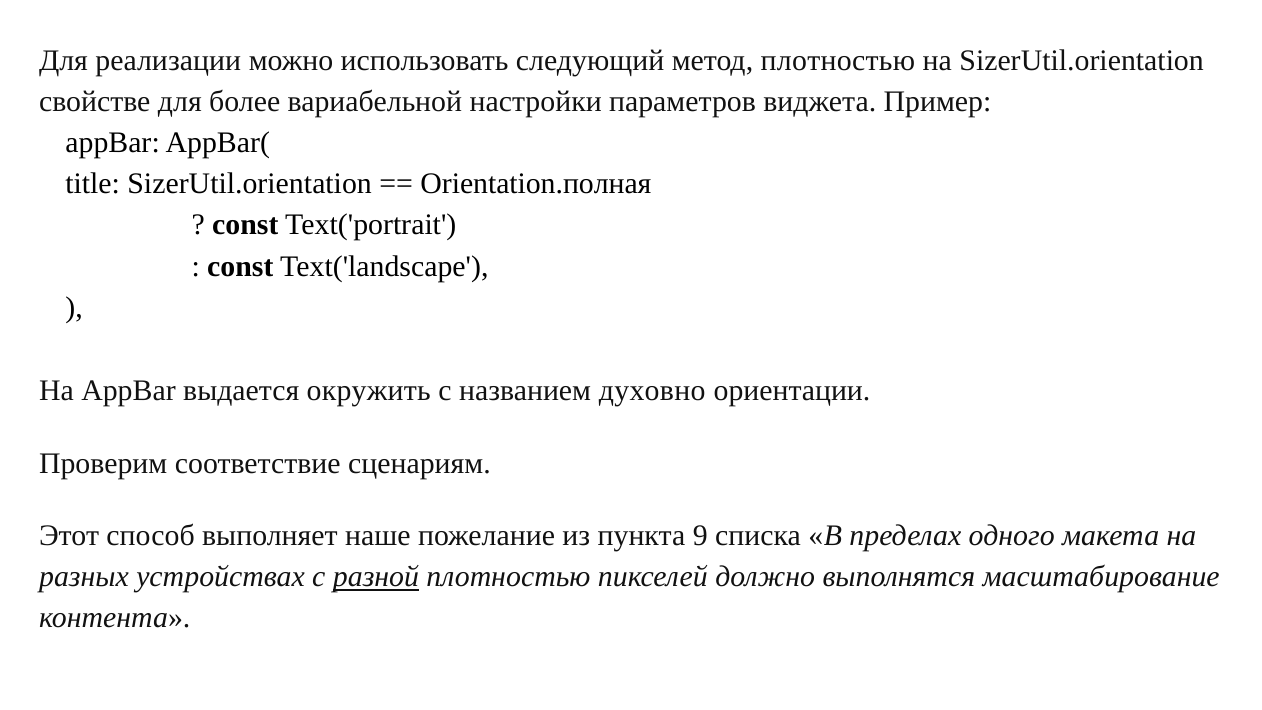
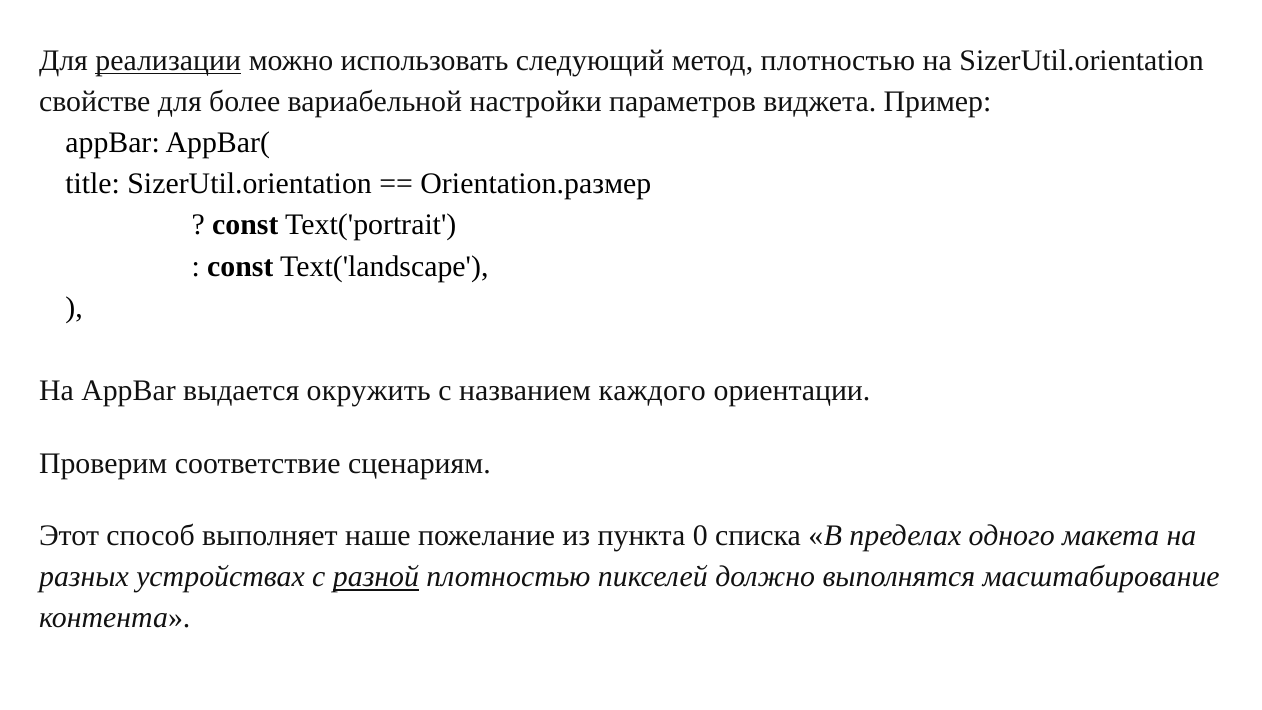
реализации underline: none -> present (168, 61)
Orientation.полная: Orientation.полная -> Orientation.размер (536, 184)
духовно: духовно -> каждого (652, 390)
9: 9 -> 0 (700, 536)
